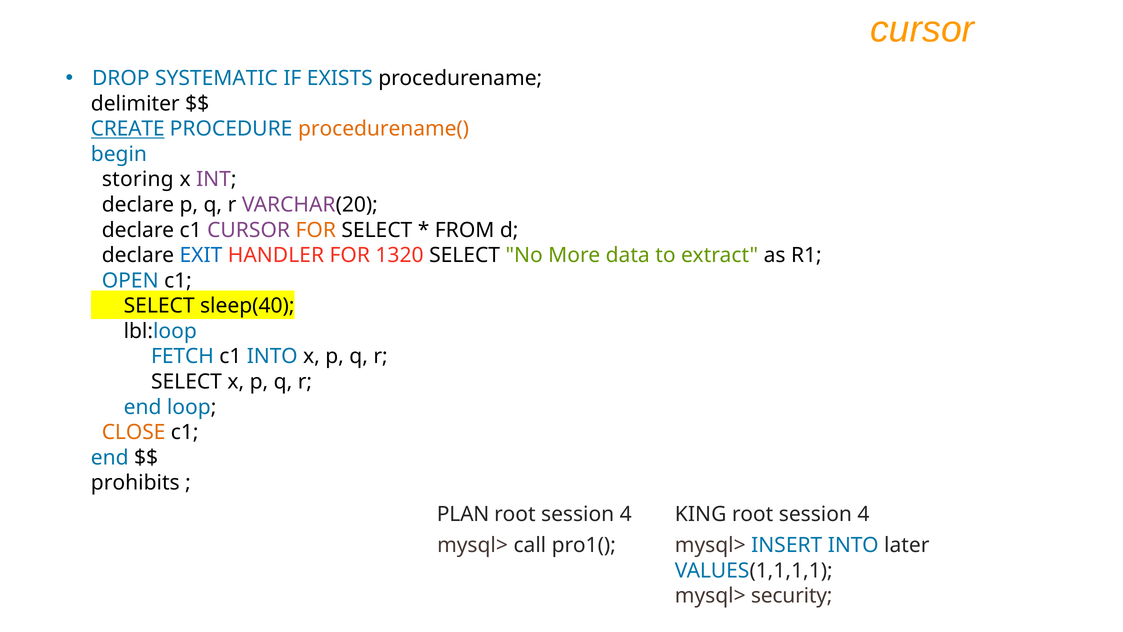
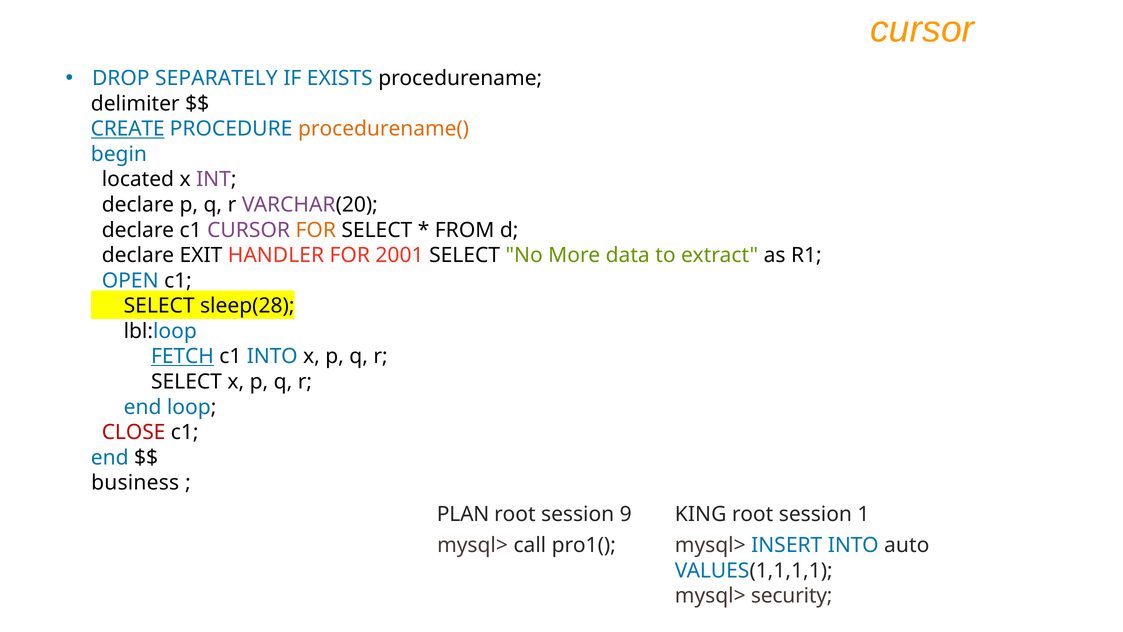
SYSTEMATIC: SYSTEMATIC -> SEPARATELY (216, 78)
storing: storing -> located (138, 179)
EXIT colour: blue -> black (201, 255)
1320: 1320 -> 2001 (400, 255)
sleep(40: sleep(40 -> sleep(28 (247, 306)
FETCH underline: none -> present (182, 356)
CLOSE colour: orange -> red (134, 432)
prohibits: prohibits -> business (135, 483)
4: 4 -> 9 (626, 514)
4: 4 -> 1 (863, 514)
later: later -> auto (907, 545)
